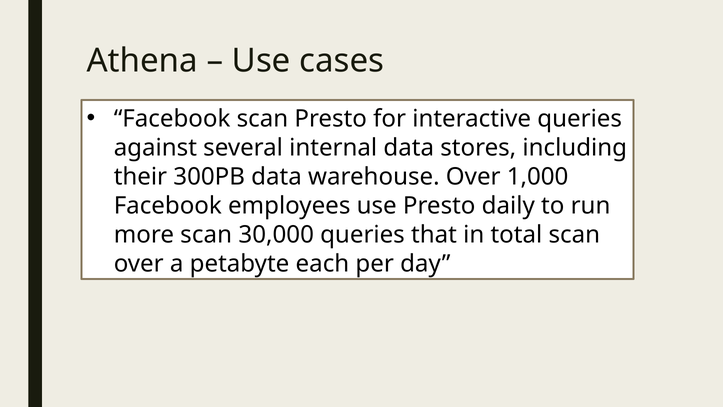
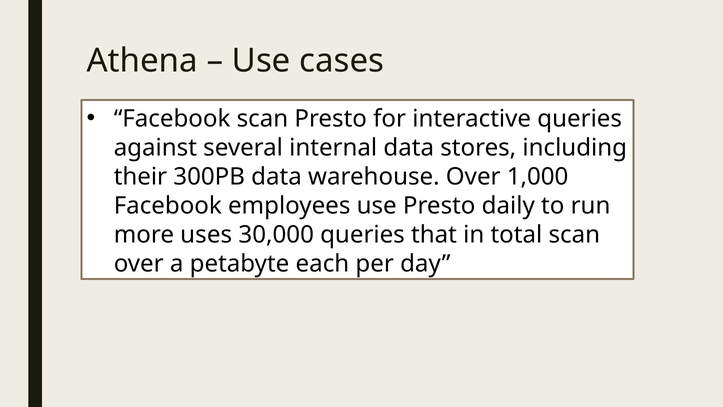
more scan: scan -> uses (206, 234)
